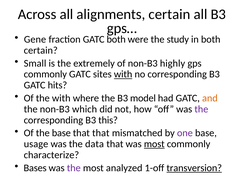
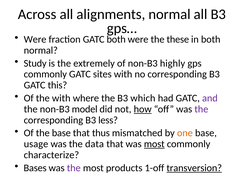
alignments certain: certain -> normal (170, 14)
Gene: Gene -> Were (35, 39)
study: study -> these (178, 39)
certain: certain -> normal (41, 50)
Small: Small -> Study (35, 63)
with underline: present -> none (123, 74)
hits: hits -> this (57, 85)
model: model -> which (143, 98)
and colour: orange -> purple (210, 98)
which: which -> model (85, 109)
how underline: none -> present (143, 109)
this: this -> less (108, 120)
that that: that -> thus (101, 133)
one colour: purple -> orange (185, 133)
analyzed: analyzed -> products (124, 168)
